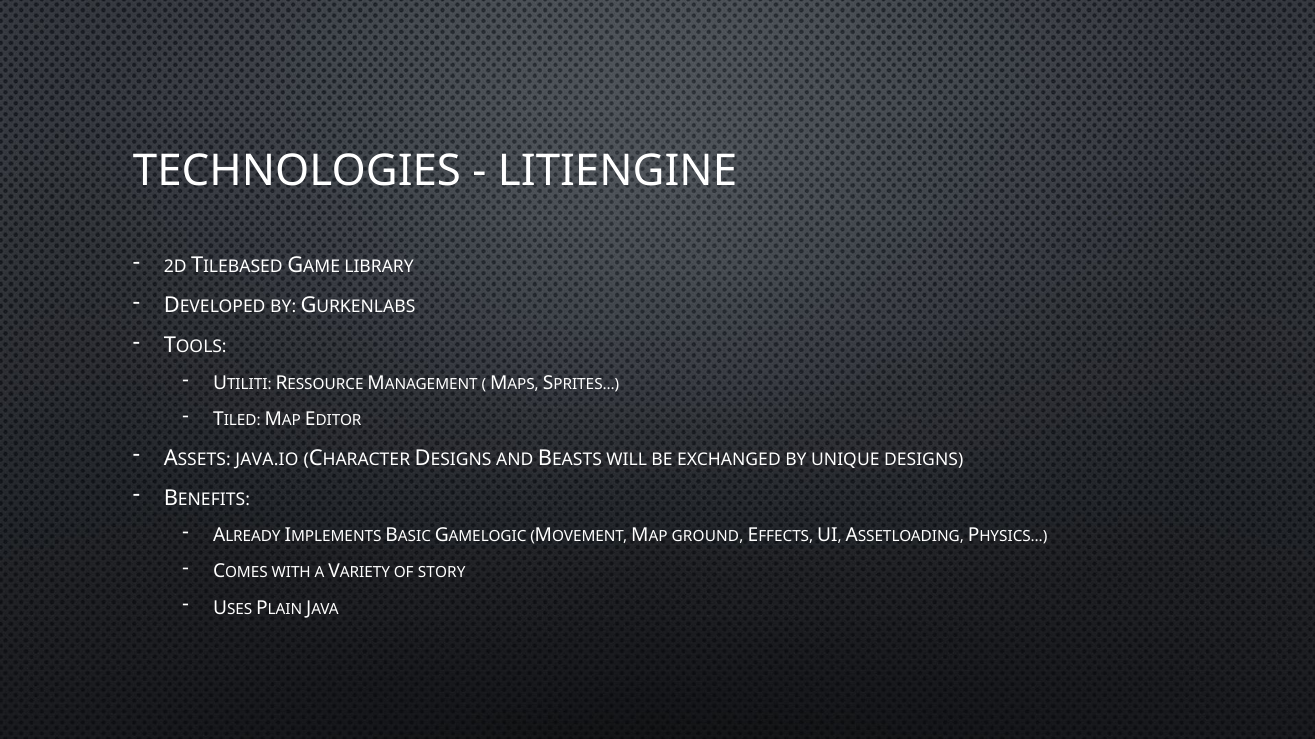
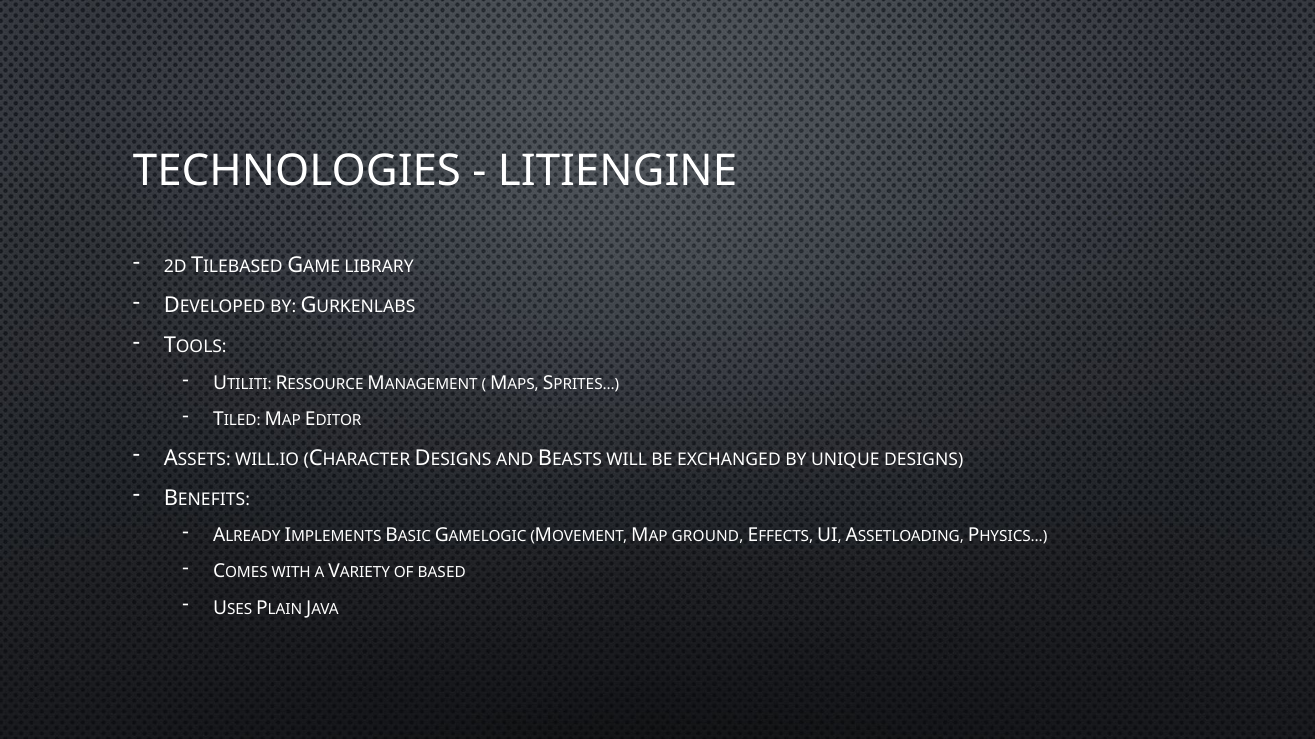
JAVA.IO: JAVA.IO -> WILL.IO (267, 460)
STORY: STORY -> BASED (442, 573)
